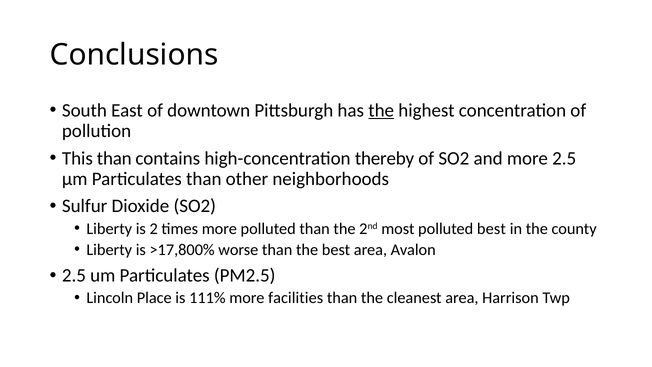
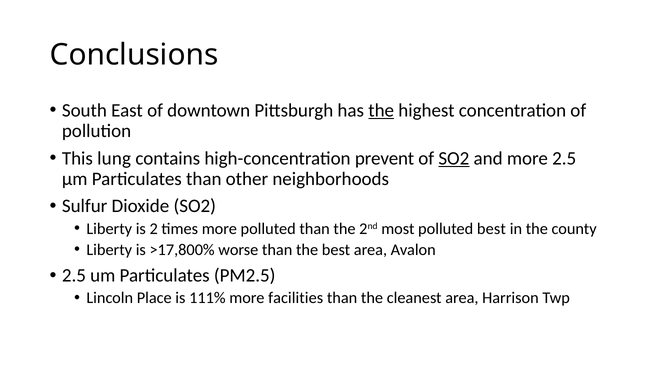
This than: than -> lung (114, 158)
thereby: thereby -> prevent (385, 158)
SO2 underline: none -> present (454, 158)
